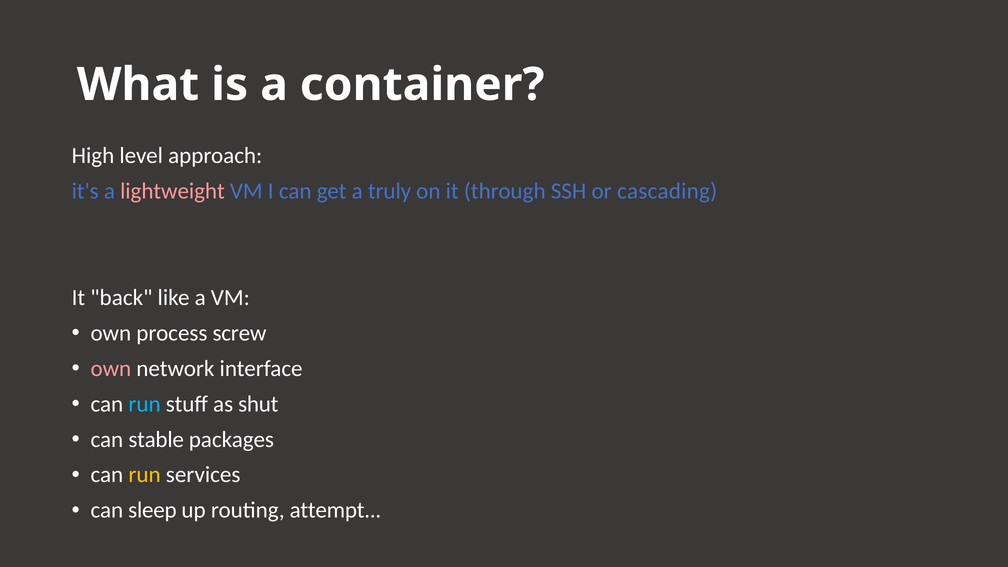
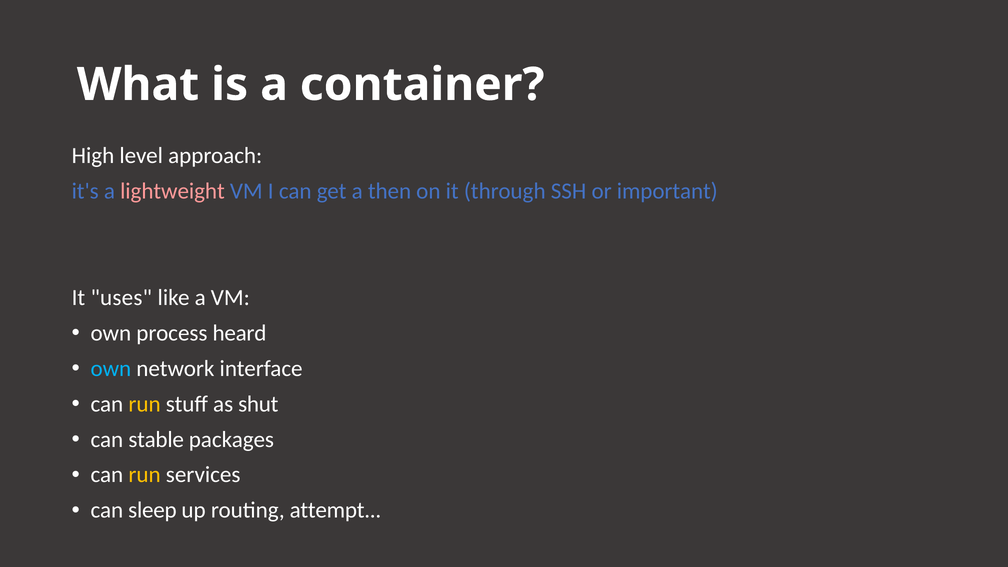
truly: truly -> then (390, 191)
cascading: cascading -> important (667, 191)
back: back -> uses (121, 298)
screw: screw -> heard (239, 333)
own colour: pink -> light blue (111, 368)
run colour: light blue -> yellow (145, 404)
